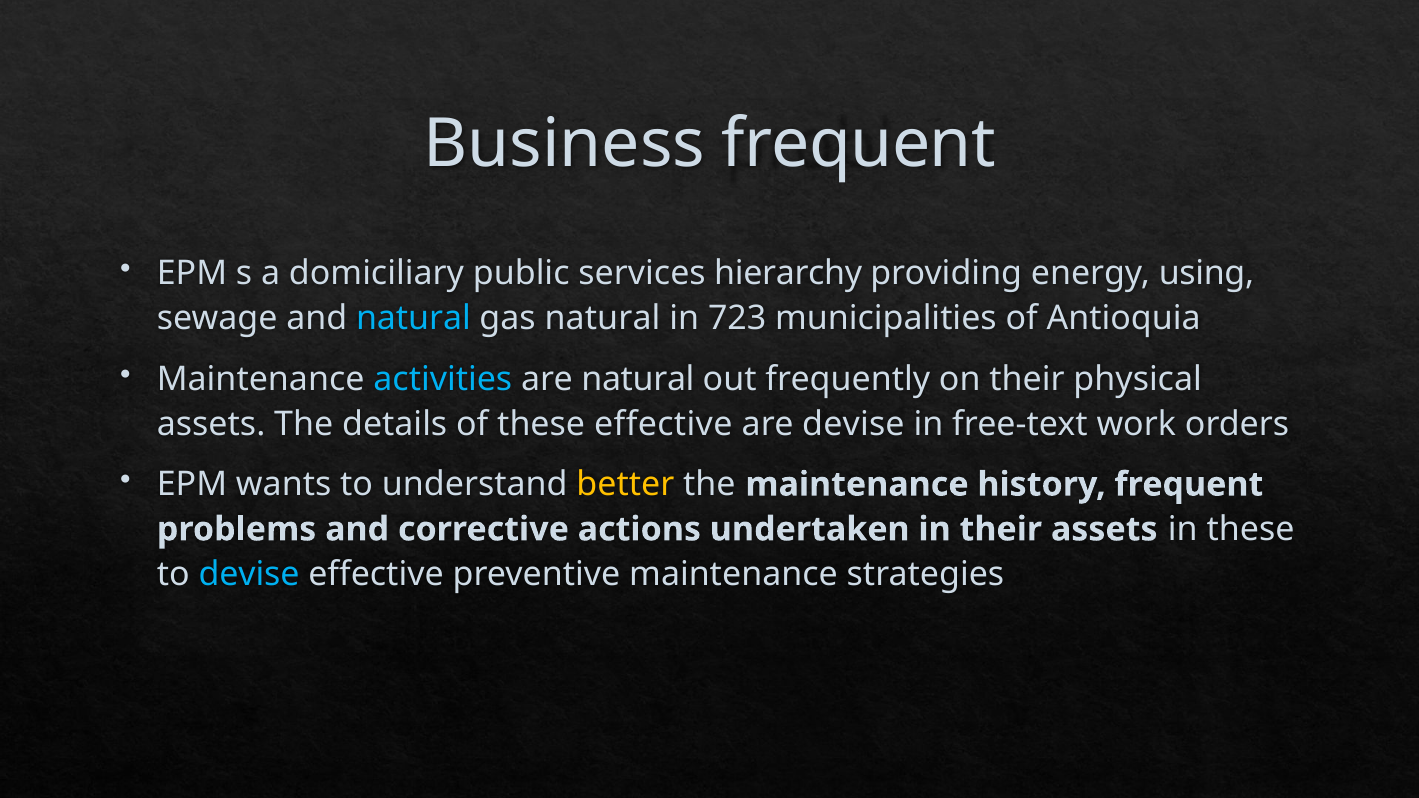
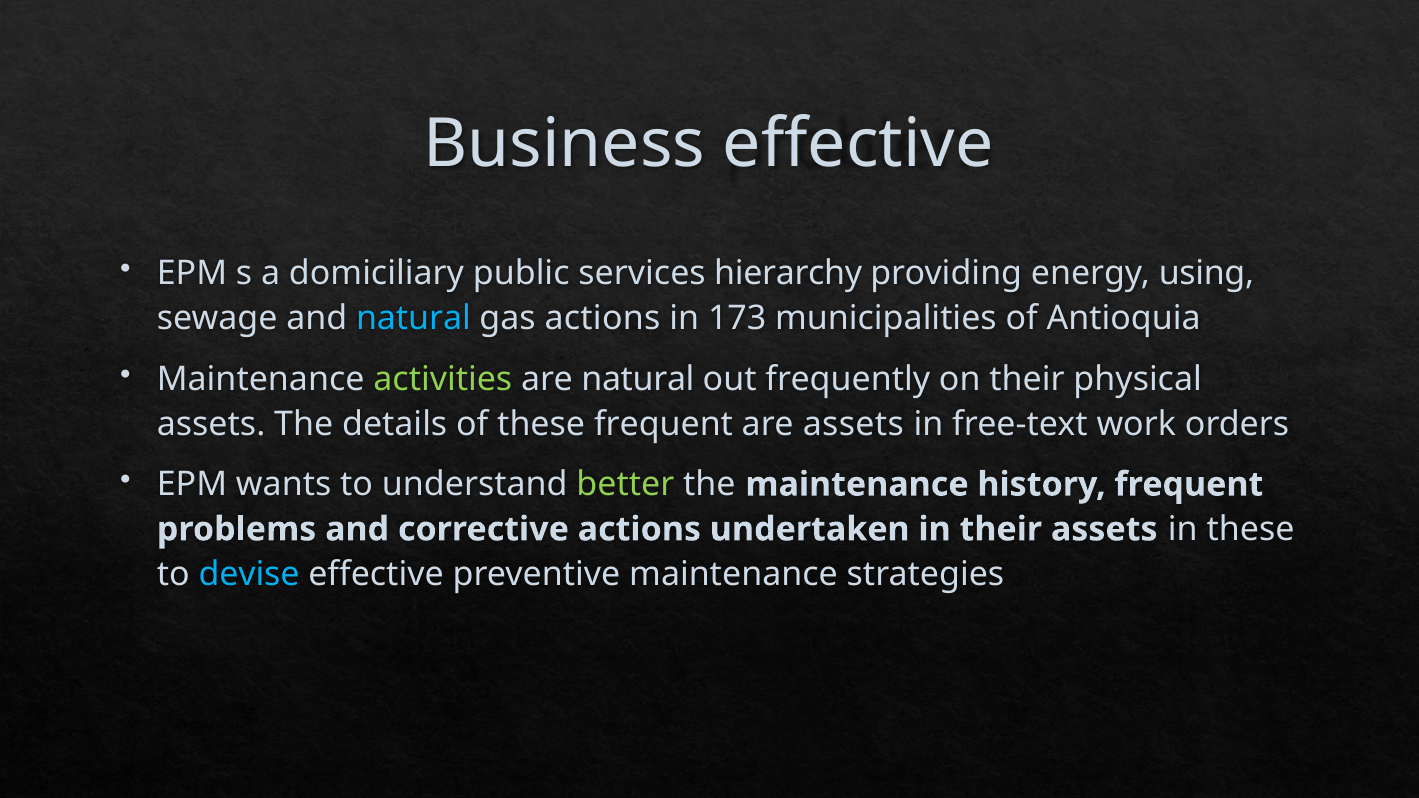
Business frequent: frequent -> effective (858, 144)
gas natural: natural -> actions (602, 319)
723: 723 -> 173 (737, 319)
activities colour: light blue -> light green (443, 379)
these effective: effective -> frequent (664, 424)
are devise: devise -> assets (853, 424)
better colour: yellow -> light green (625, 484)
